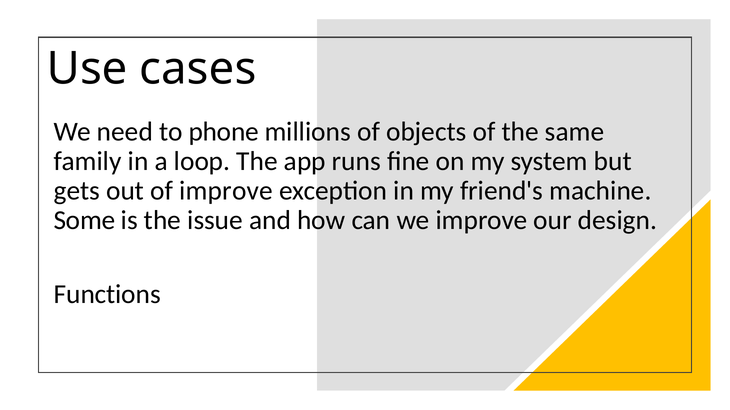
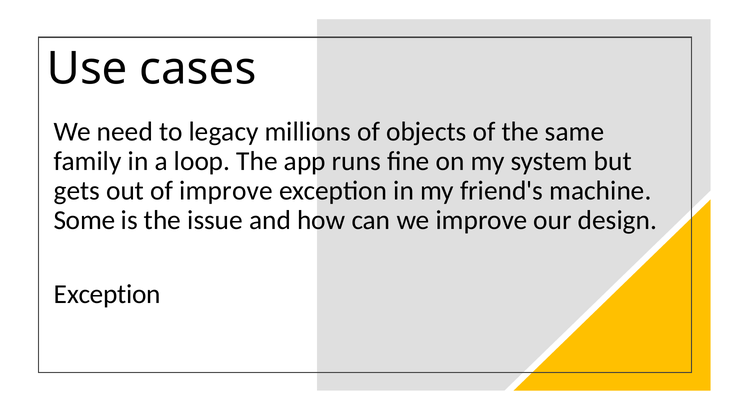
phone: phone -> legacy (224, 132)
Functions: Functions -> Exception (107, 294)
